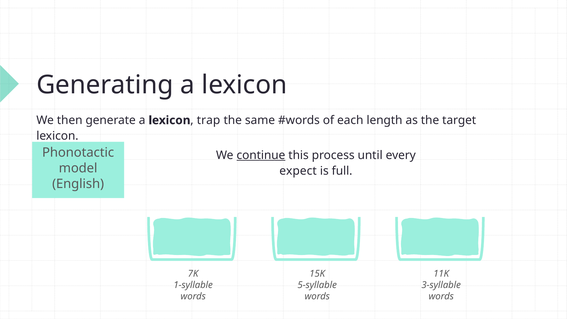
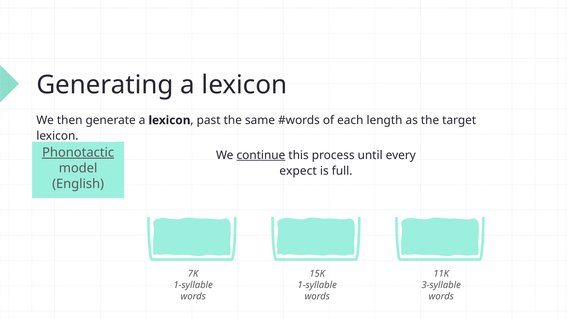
trap: trap -> past (209, 120)
Phonotactic underline: none -> present (78, 153)
5-syllable: 5-syllable -> 1-syllable (317, 285)
